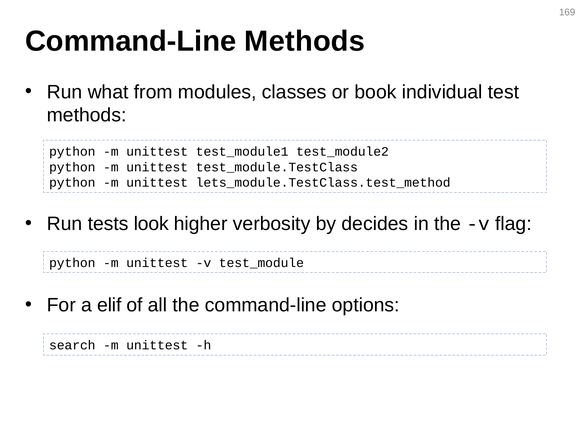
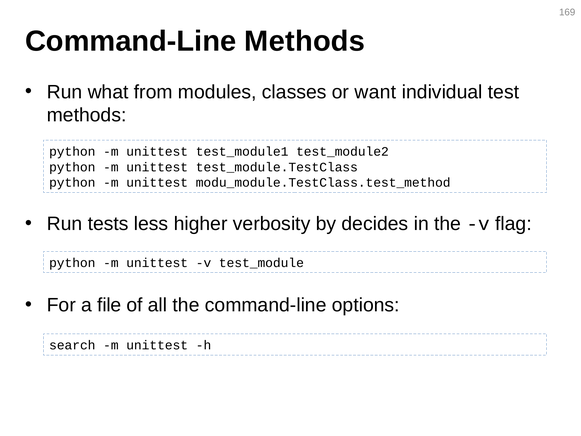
book: book -> want (375, 92)
lets_module.TestClass.test_method: lets_module.TestClass.test_method -> modu_module.TestClass.test_method (323, 183)
look: look -> less (151, 224)
elif: elif -> file (109, 305)
